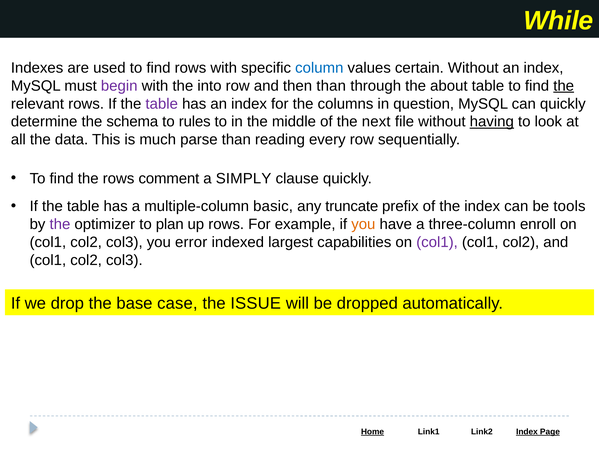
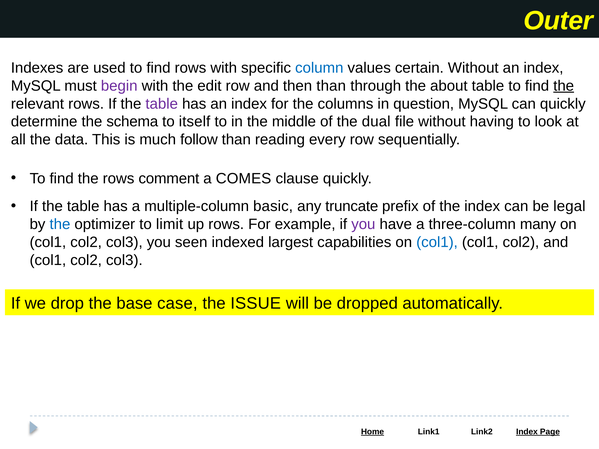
While: While -> Outer (558, 21)
into: into -> edit (209, 86)
rules: rules -> itself (195, 122)
next: next -> dual (376, 122)
having underline: present -> none (492, 122)
parse: parse -> follow (199, 140)
SIMPLY: SIMPLY -> COMES (244, 179)
tools: tools -> legal (569, 206)
the colour: purple -> blue (60, 224)
plan: plan -> limit (170, 224)
you colour: orange -> purple (363, 224)
enroll: enroll -> many (538, 224)
error: error -> seen (191, 242)
col1 colour: purple -> blue (437, 242)
